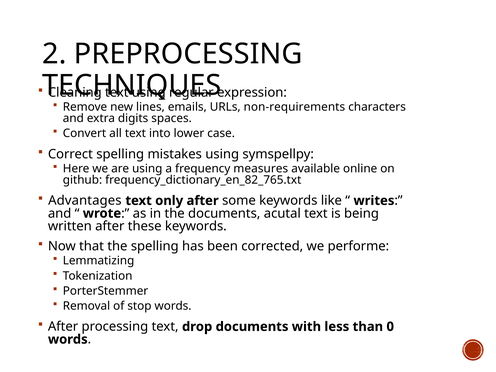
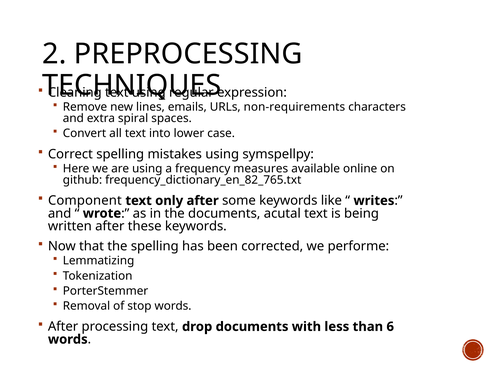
digits: digits -> spiral (133, 118)
Advantages: Advantages -> Component (85, 201)
0: 0 -> 6 (390, 327)
